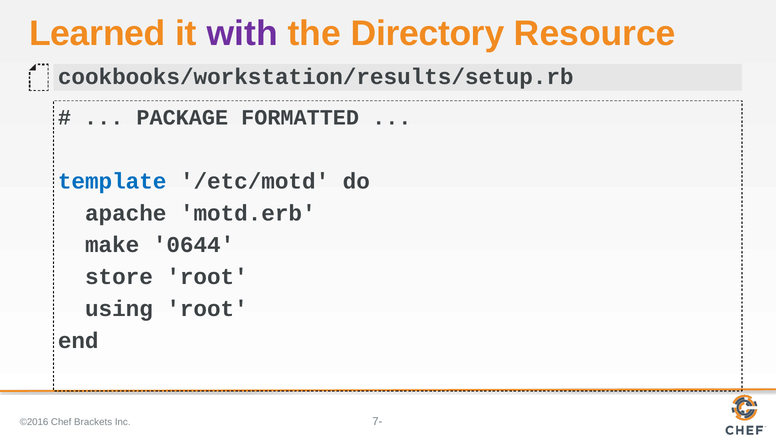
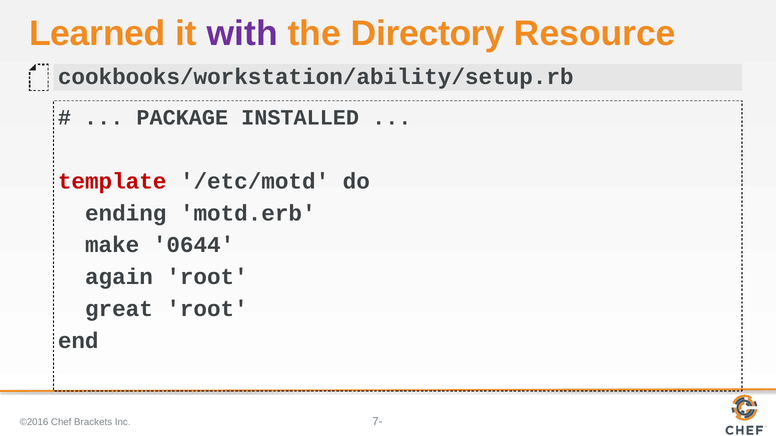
cookbooks/workstation/results/setup.rb: cookbooks/workstation/results/setup.rb -> cookbooks/workstation/ability/setup.rb (316, 77)
FORMATTED: FORMATTED -> INSTALLED (300, 118)
template colour: blue -> red (112, 181)
apache: apache -> ending (126, 213)
store: store -> again (119, 277)
using: using -> great (119, 309)
